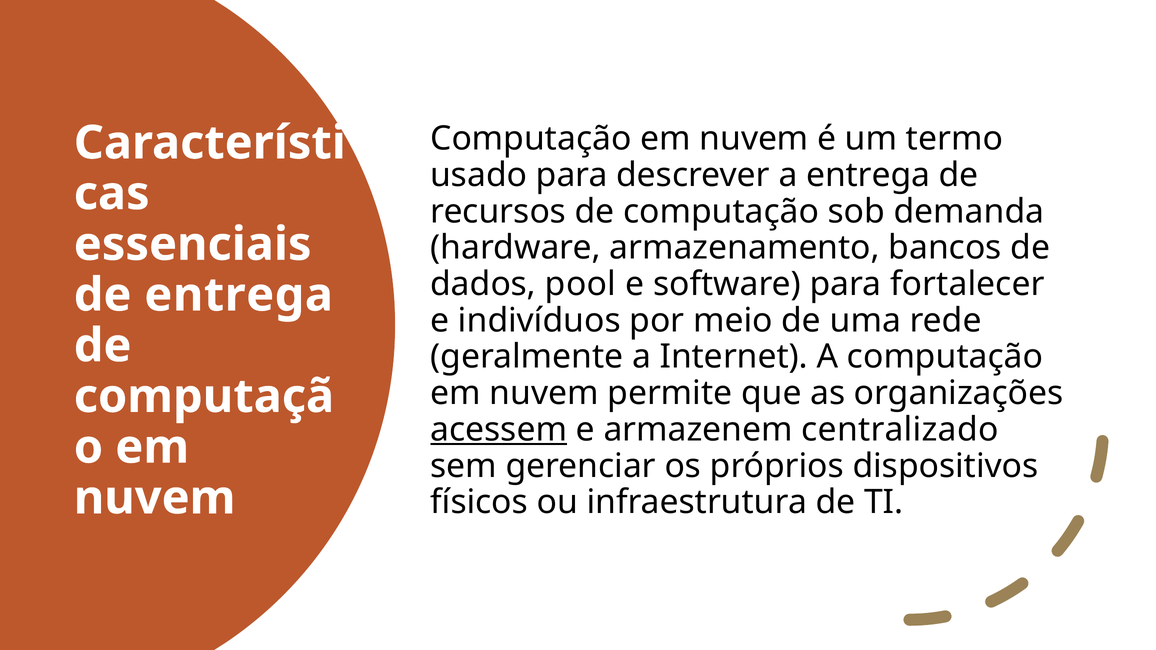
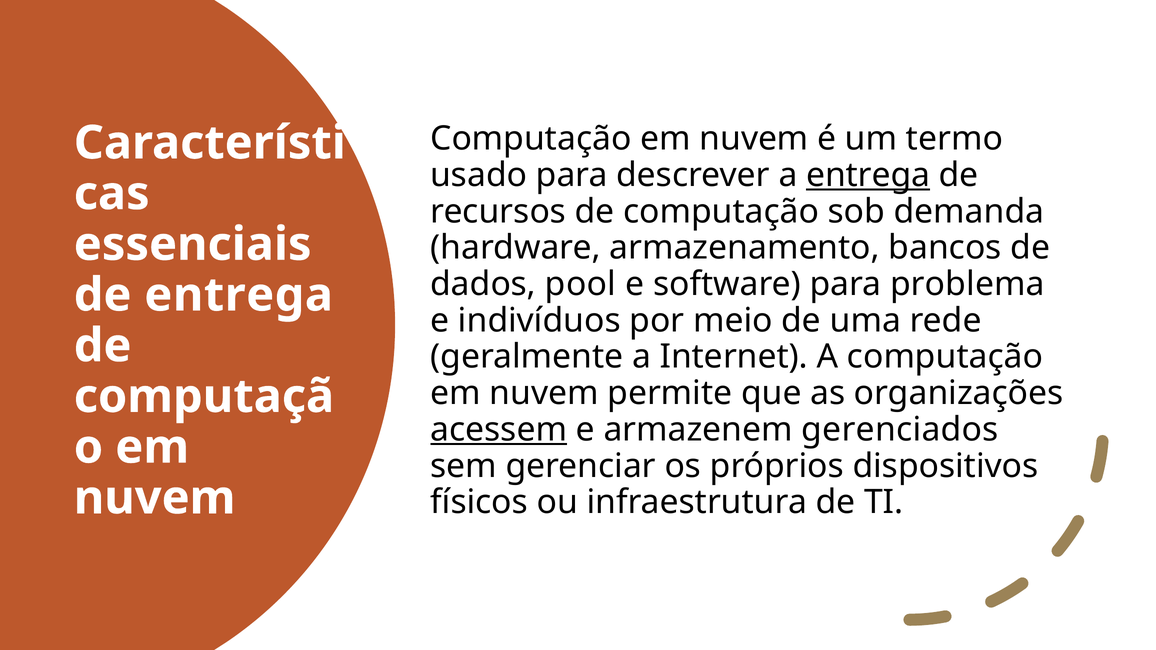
entrega underline: none -> present (868, 175)
fortalecer: fortalecer -> problema (967, 284)
centralizado: centralizado -> gerenciados (900, 430)
